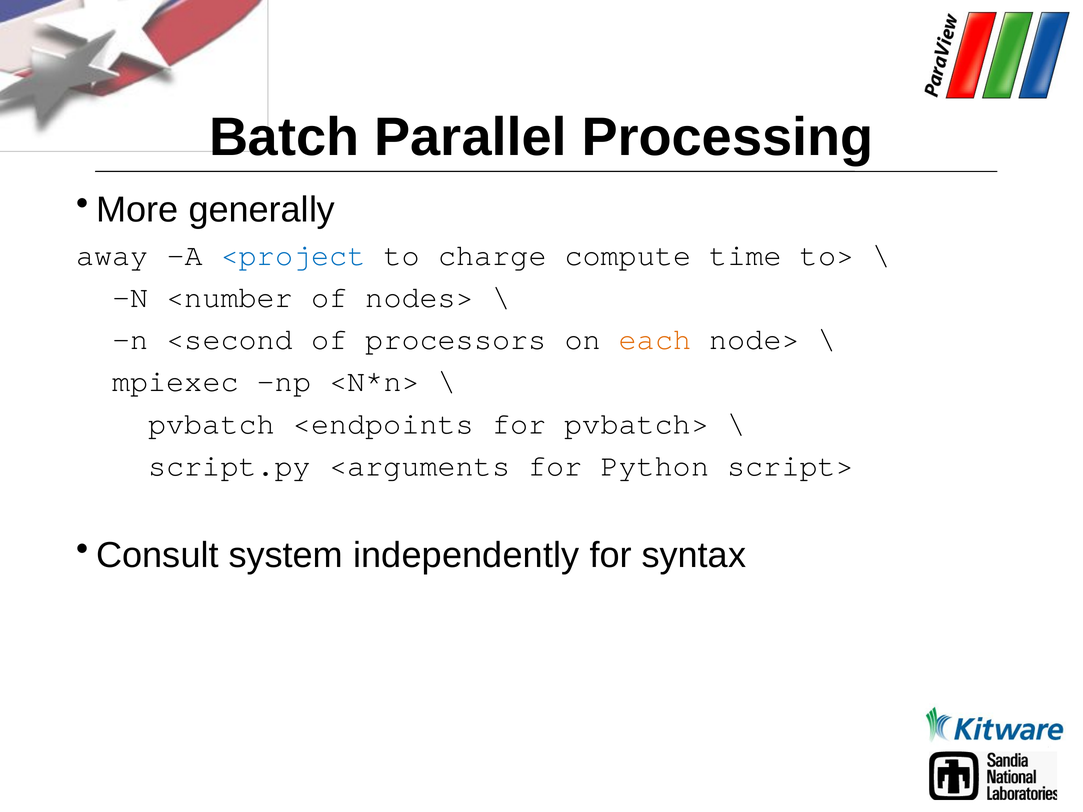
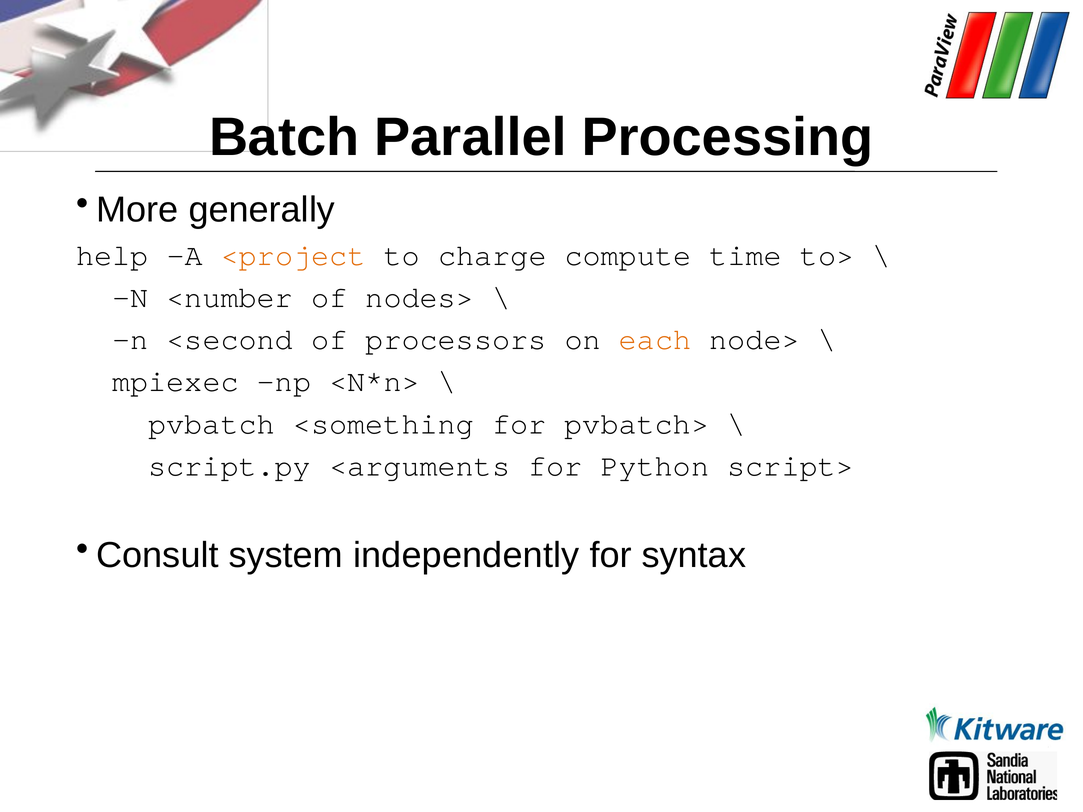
away: away -> help (112, 255)
<project colour: blue -> orange (293, 255)
<endpoints: <endpoints -> <something (383, 424)
